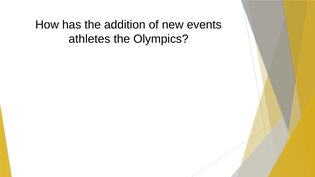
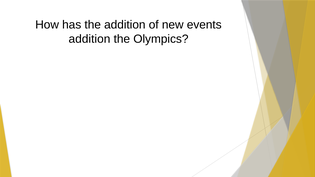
athletes: athletes -> addition (89, 39)
